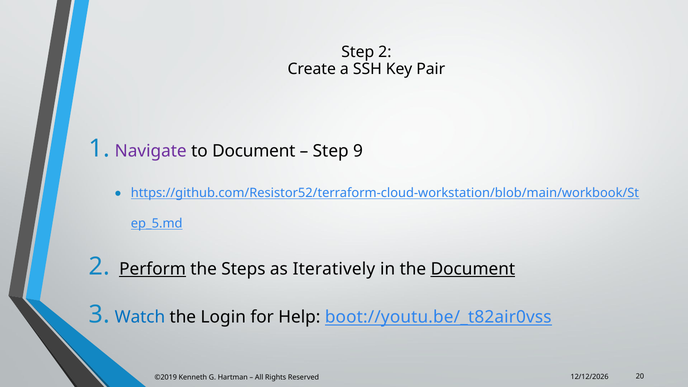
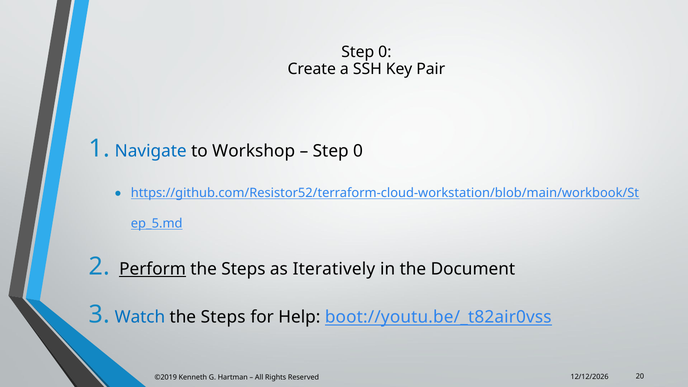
2: 2 -> 0 (385, 52)
Navigate colour: purple -> blue (151, 151)
to Document: Document -> Workshop (254, 151)
9: 9 -> 0 (358, 151)
Document underline: present -> none (473, 269)
Login: Login -> Steps (223, 317)
